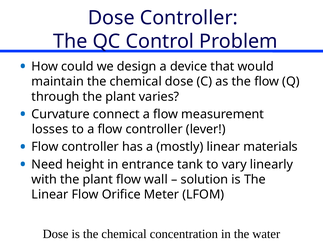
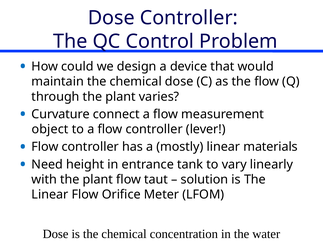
losses: losses -> object (50, 129)
wall: wall -> taut (156, 180)
